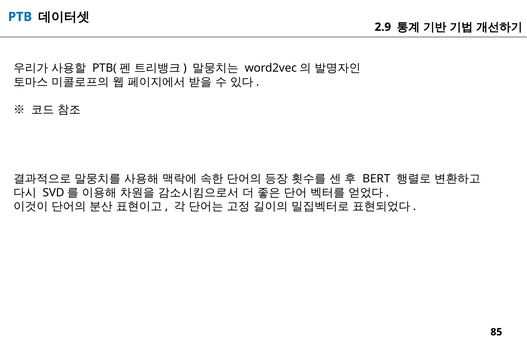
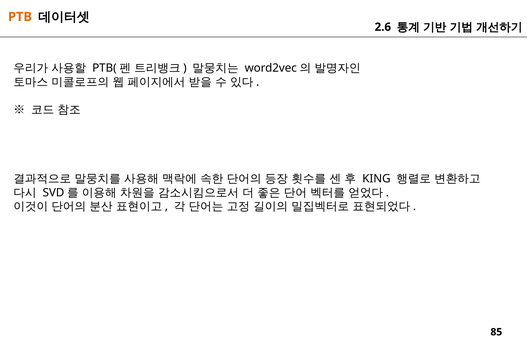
PTB colour: blue -> orange (20, 17)
2.9: 2.9 -> 2.6 (383, 27)
BERT: BERT -> KING (376, 179)
